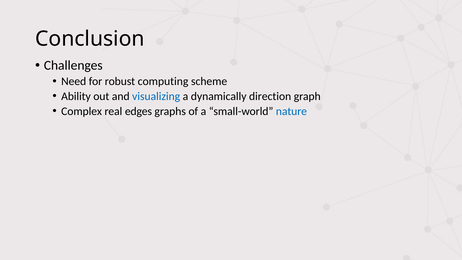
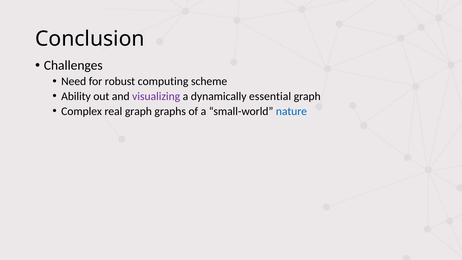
visualizing colour: blue -> purple (156, 96)
direction: direction -> essential (270, 96)
real edges: edges -> graph (138, 111)
